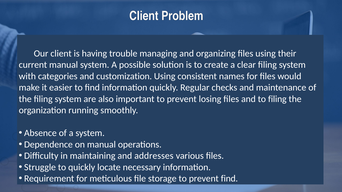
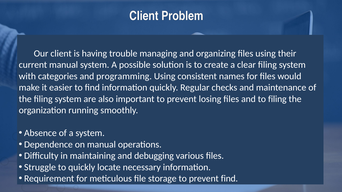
customization: customization -> programming (124, 76)
addresses: addresses -> debugging (154, 156)
